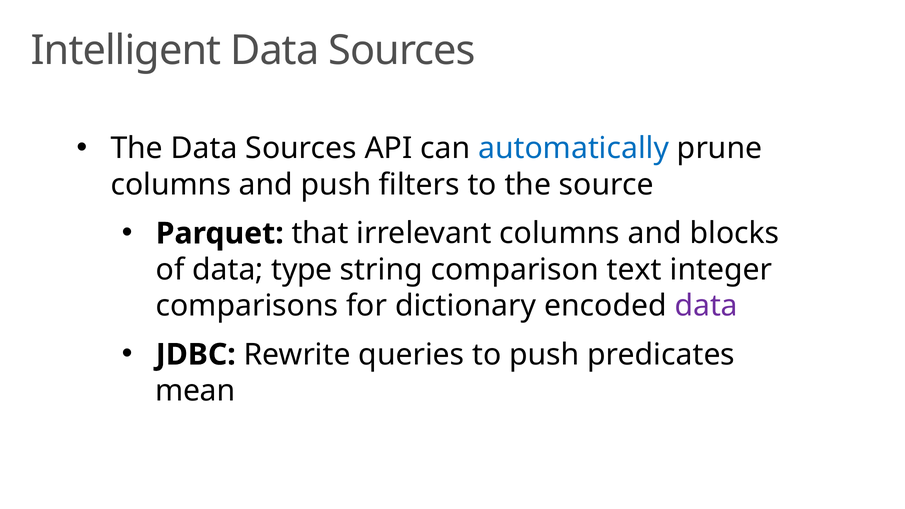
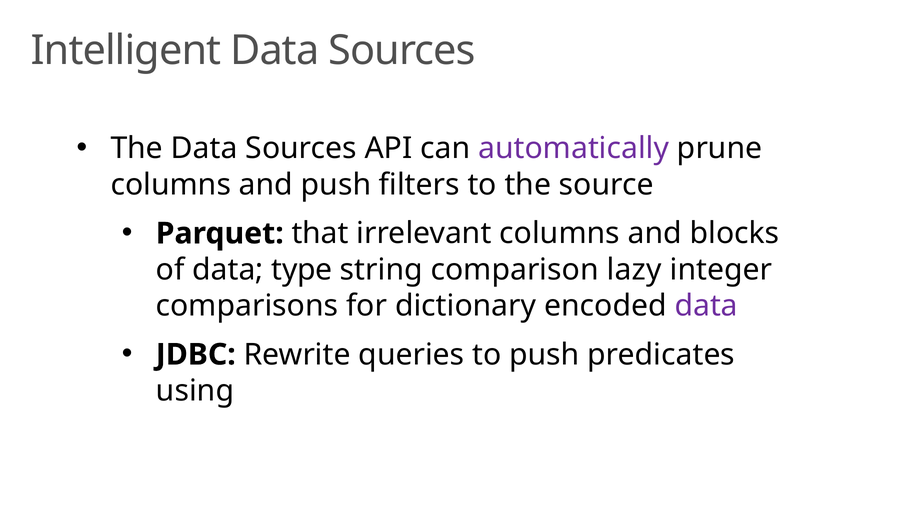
automatically colour: blue -> purple (574, 148)
text: text -> lazy (634, 270)
mean: mean -> using (195, 391)
